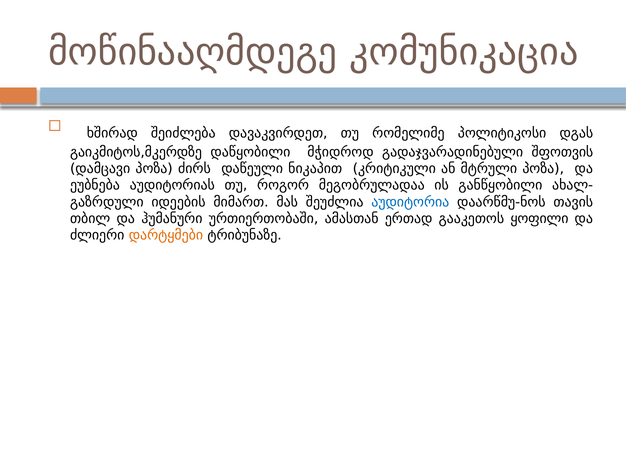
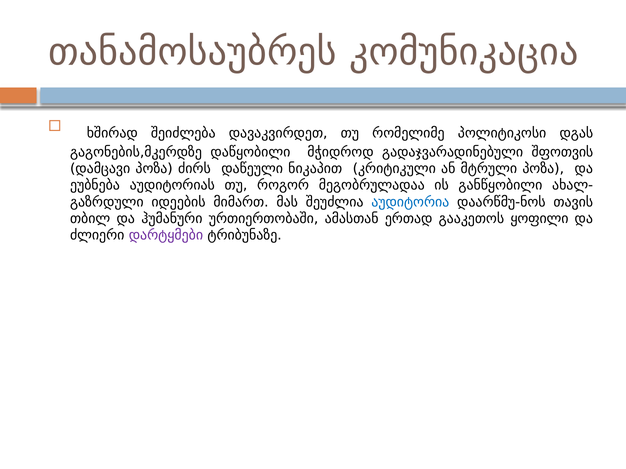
მოწინააღმდეგე: მოწინააღმდეგე -> თანამოსაუბრეს (193, 52)
გაიკმიტოს,მკერდზე: გაიკმიტოს,მკერდზე -> გაგონების,მკერდზე (136, 152)
დარტყმები colour: orange -> purple (166, 236)
